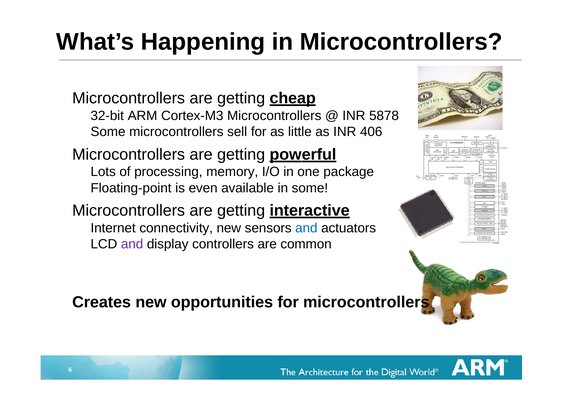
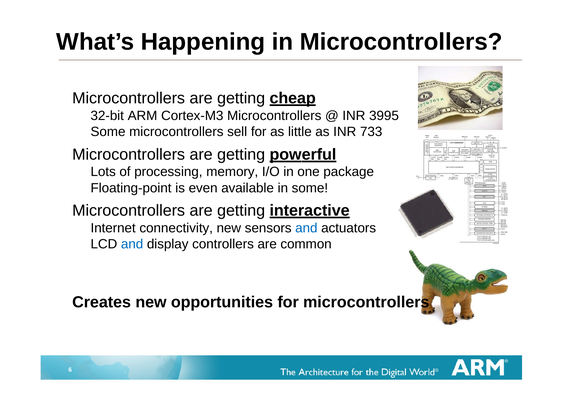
5878: 5878 -> 3995 (384, 116)
406: 406 -> 733 (371, 132)
and colour: purple -> blue (132, 244)
